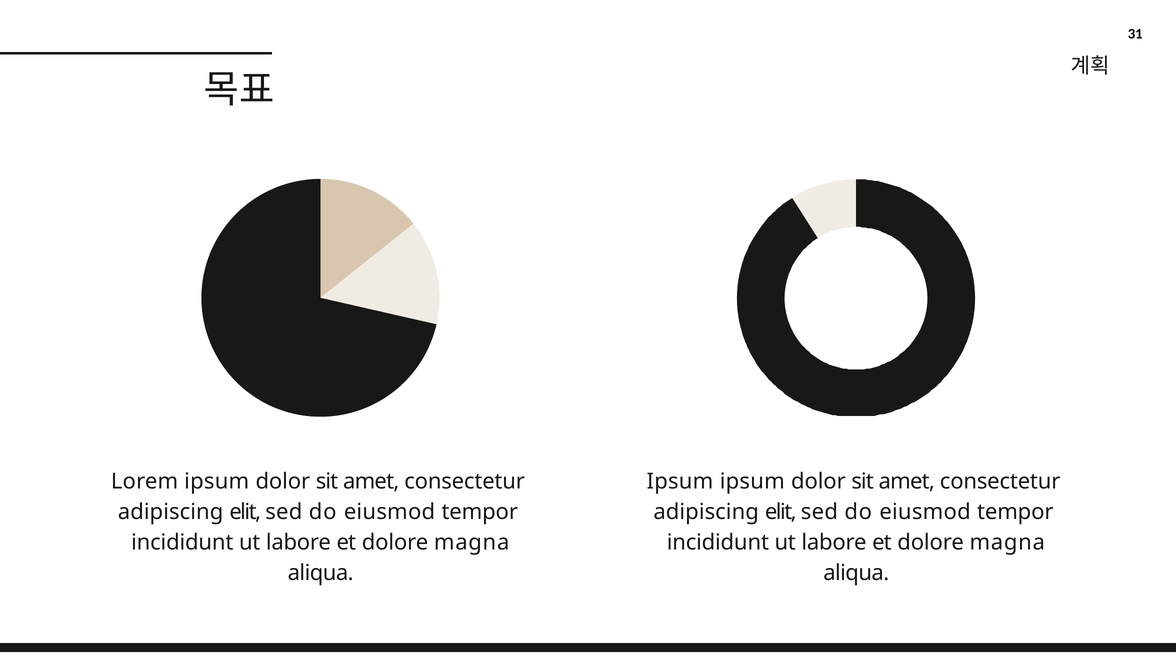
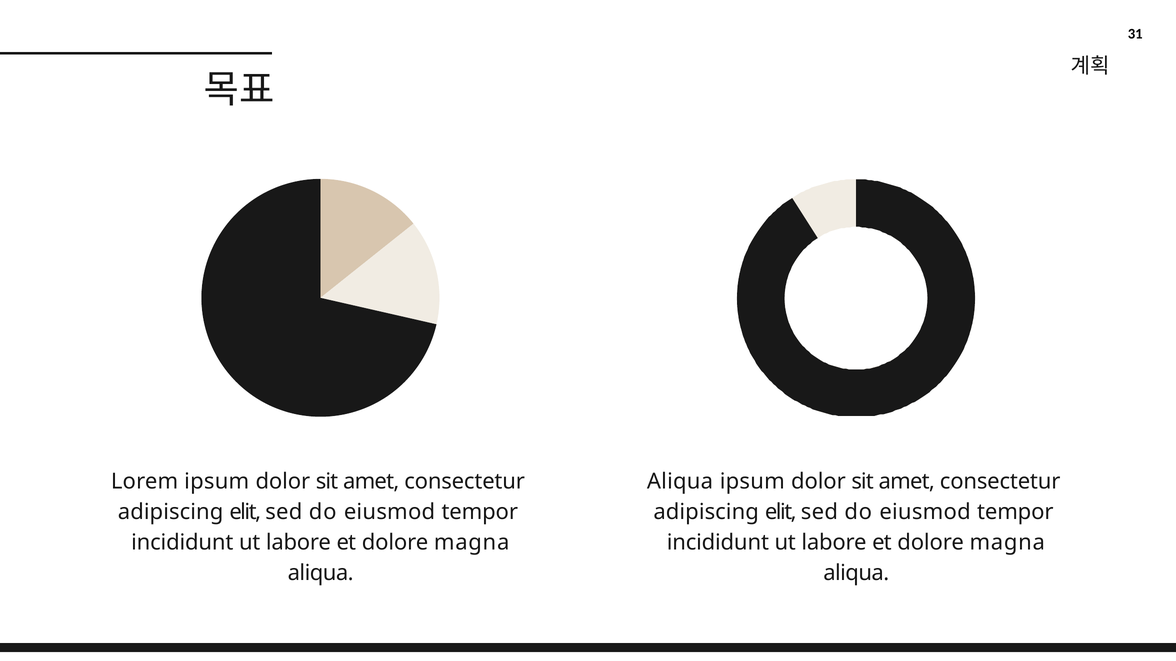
Ipsum: Ipsum -> Aliqua (680, 482)
